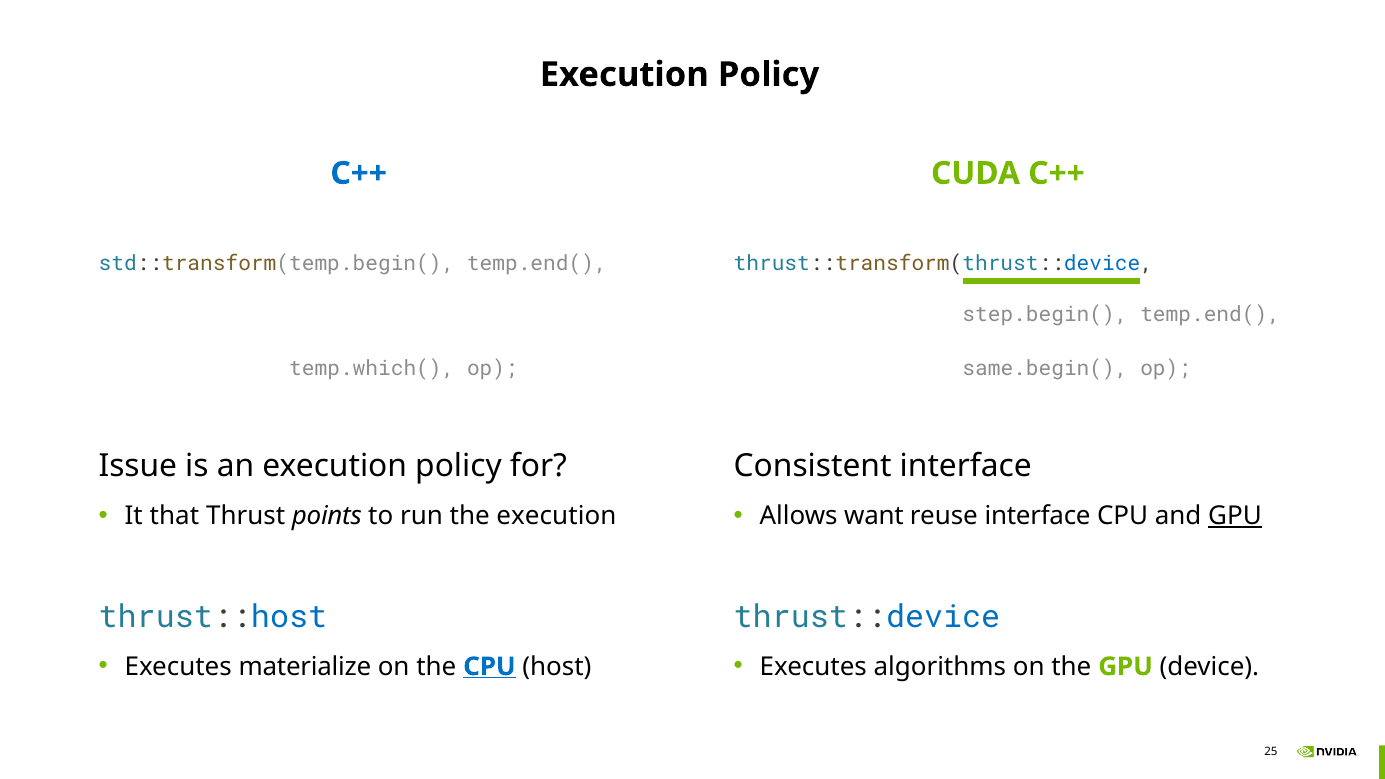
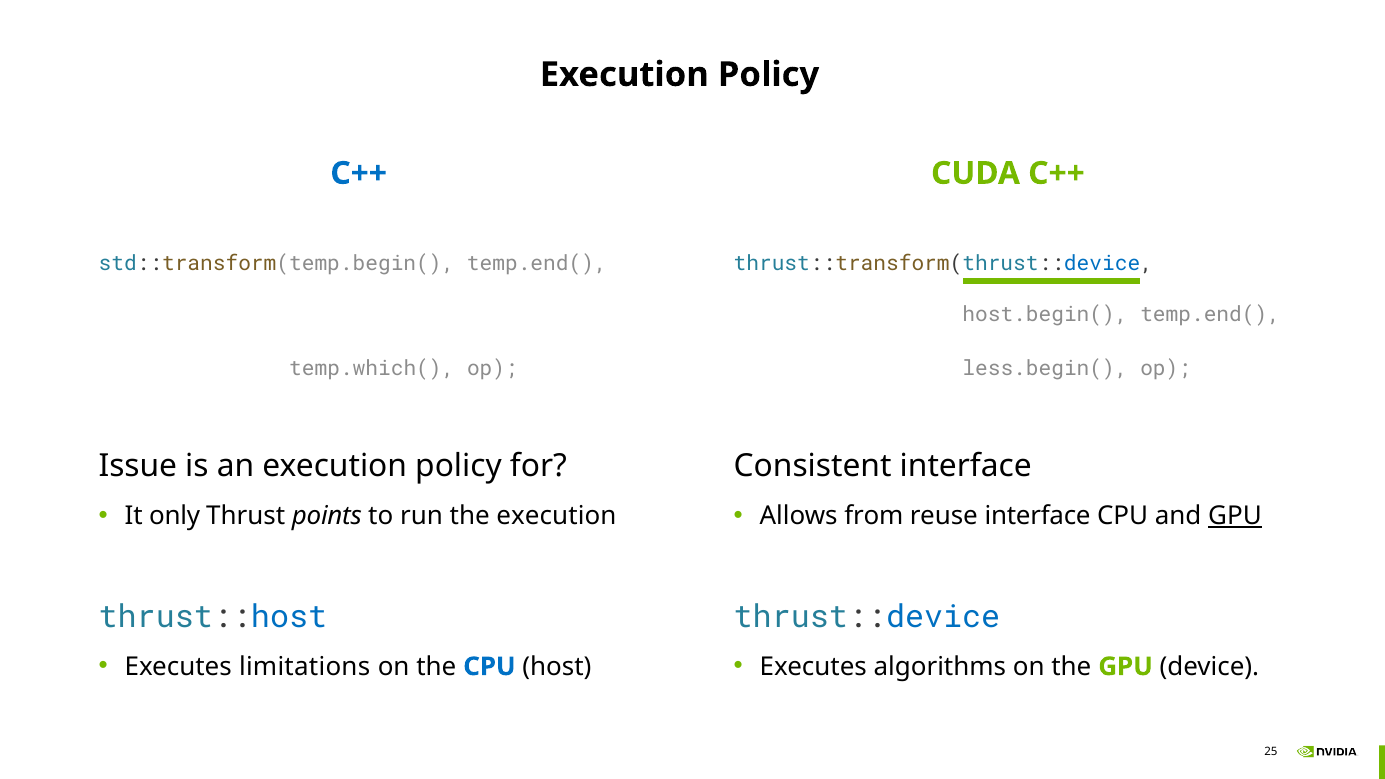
step.begin(: step.begin( -> host.begin( (1045, 314)
same.begin(: same.begin( -> less.begin( (1045, 369)
that: that -> only (175, 516)
want: want -> from (874, 516)
materialize: materialize -> limitations (305, 667)
CPU underline: present -> none (489, 667)
